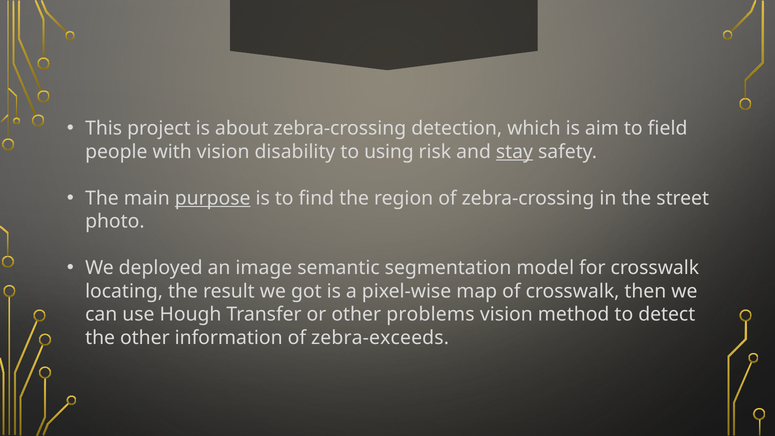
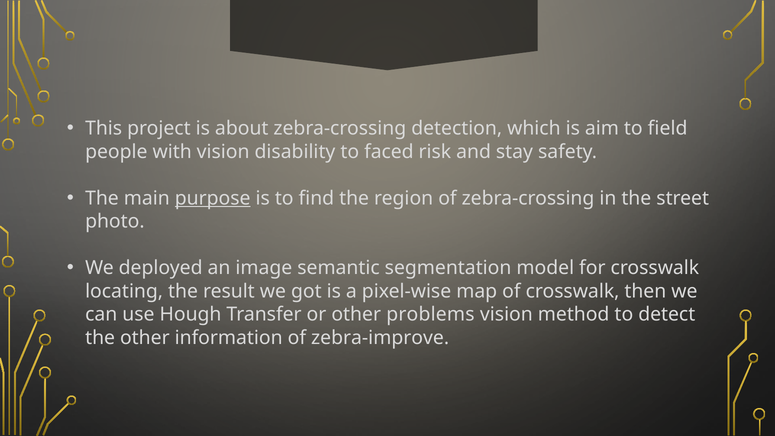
using: using -> faced (389, 152)
stay underline: present -> none (514, 152)
zebra-exceeds: zebra-exceeds -> zebra-improve (380, 338)
